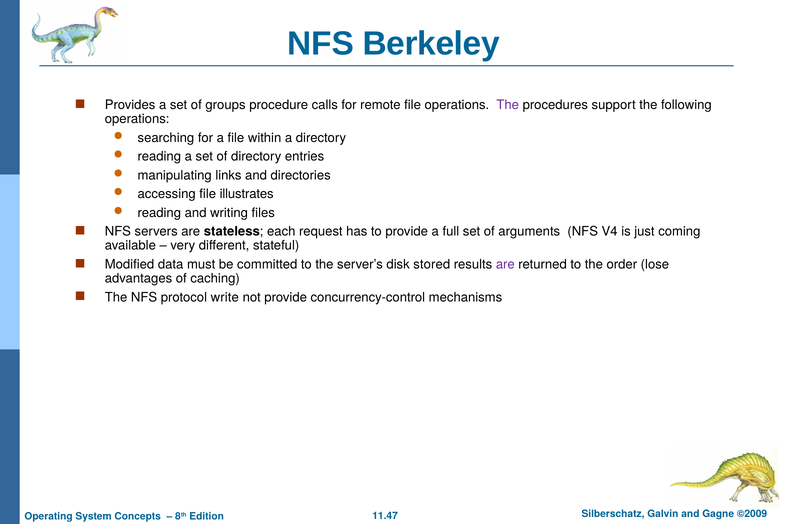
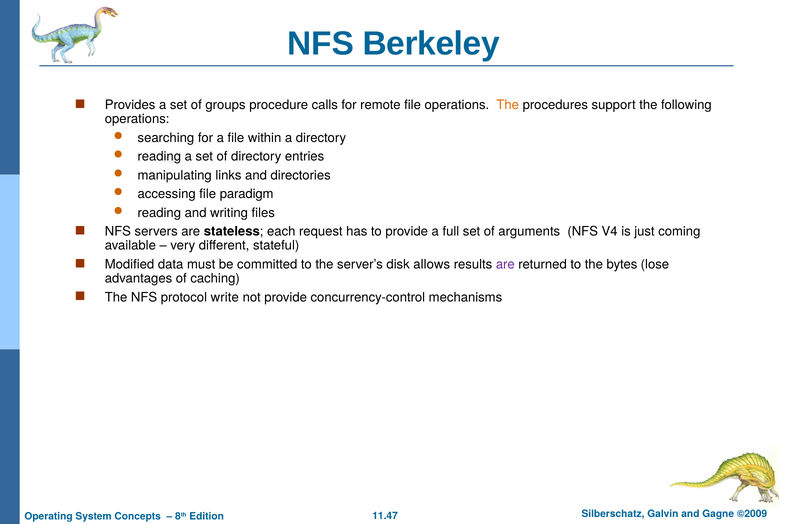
The colour: purple -> orange (508, 105)
illustrates: illustrates -> paradigm (247, 194)
stored: stored -> allows (432, 264)
order: order -> bytes (622, 264)
